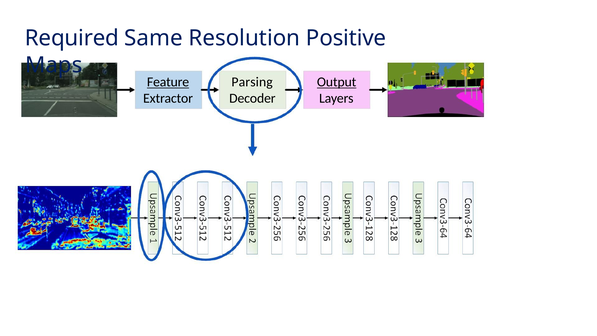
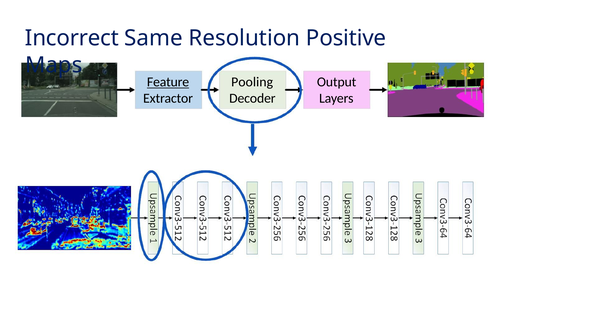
Required: Required -> Incorrect (72, 38)
Parsing: Parsing -> Pooling (252, 82)
Output underline: present -> none (337, 82)
